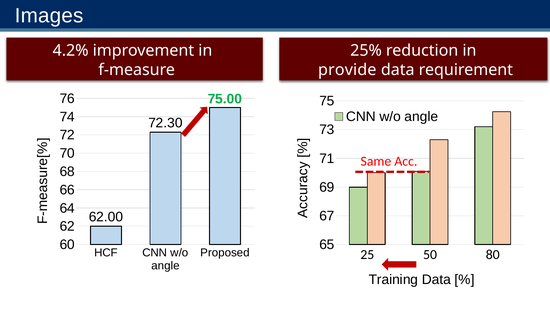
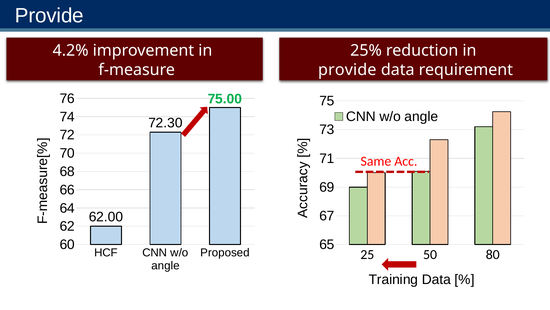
Images: Images -> Provide (49, 16)
